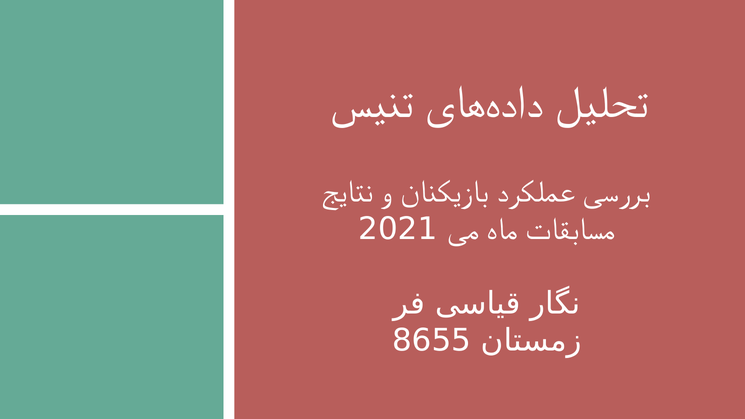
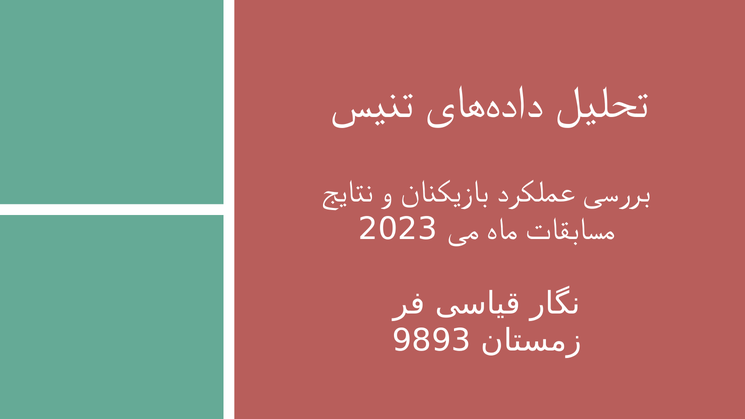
2021: 2021 -> 2023 (398, 229)
8655: 8655 -> 9893 (432, 341)
